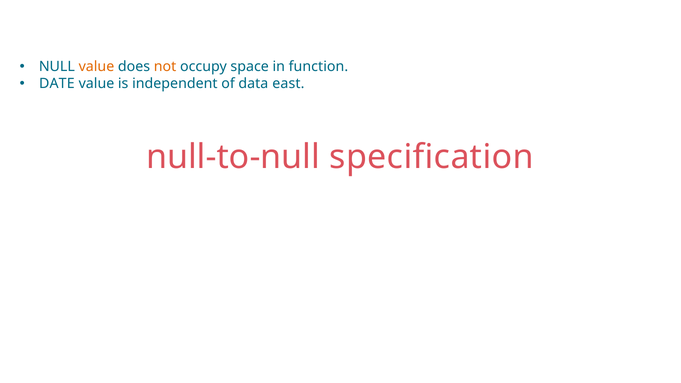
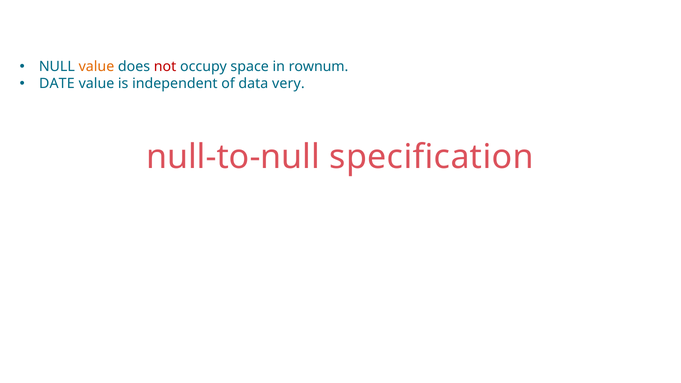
not colour: orange -> red (165, 67)
function: function -> rownum (319, 67)
east: east -> very (288, 84)
